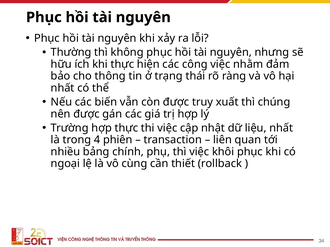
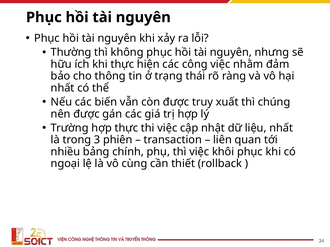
4: 4 -> 3 (97, 140)
